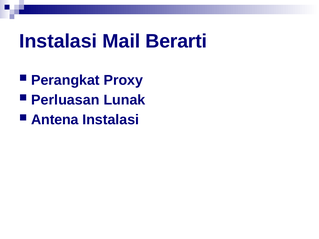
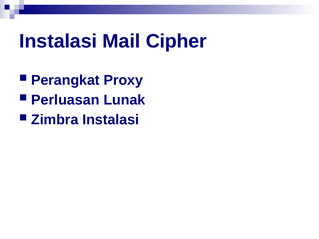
Berarti: Berarti -> Cipher (176, 41)
Antena: Antena -> Zimbra (55, 120)
